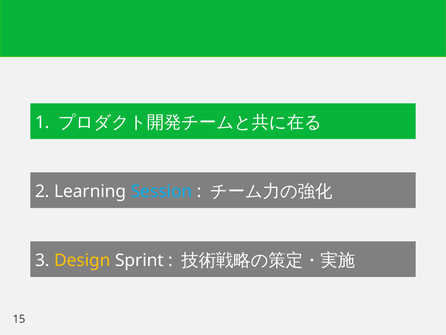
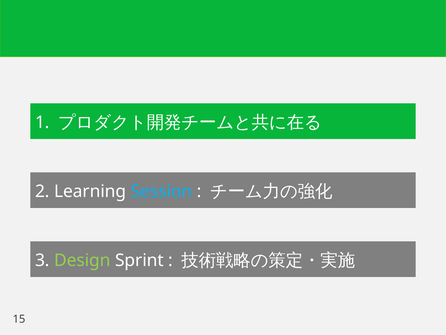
Design colour: yellow -> light green (82, 260)
